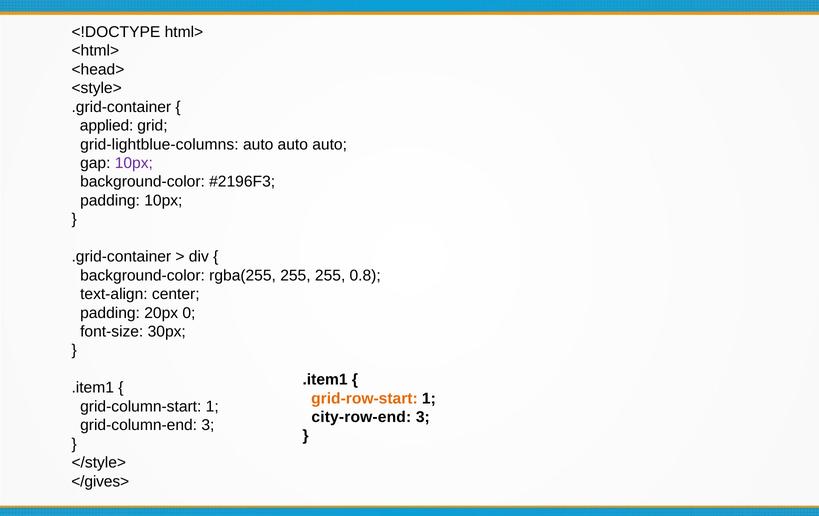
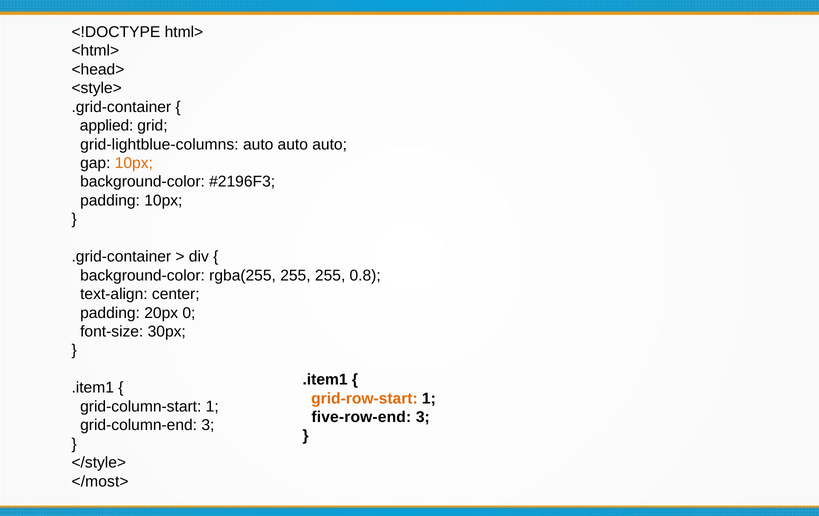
10px colour: purple -> orange (134, 163)
city-row-end: city-row-end -> five-row-end (361, 417)
</gives>: </gives> -> </most> (100, 481)
